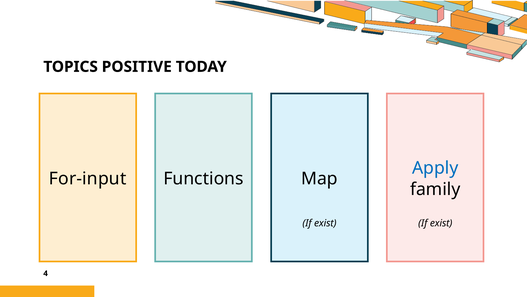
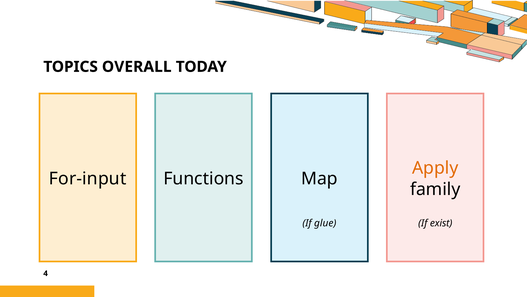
POSITIVE: POSITIVE -> OVERALL (137, 67)
Apply colour: blue -> orange (435, 168)
exist: exist -> glue (325, 223)
